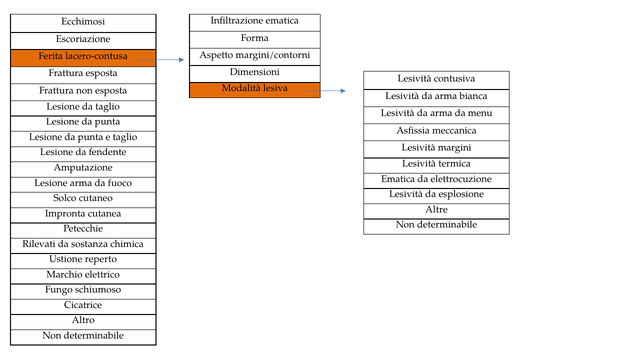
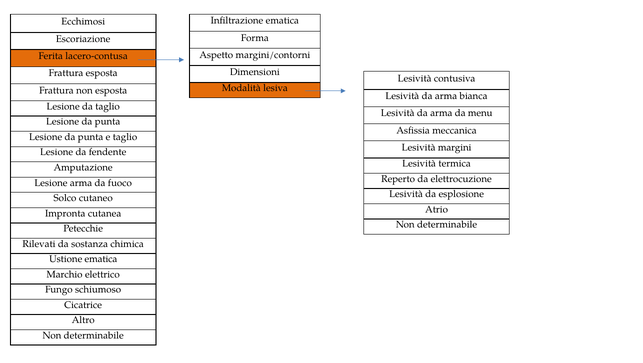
Ematica: Ematica -> Reperto (398, 179)
Altre: Altre -> Atrio (437, 209)
Ustione reperto: reperto -> ematica (101, 259)
